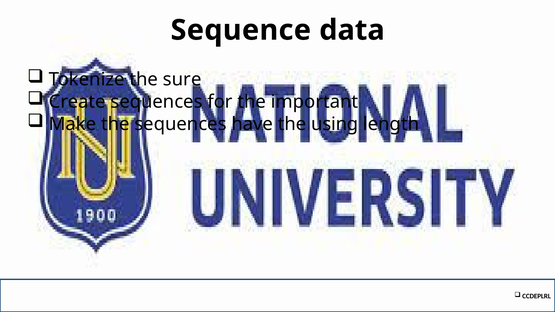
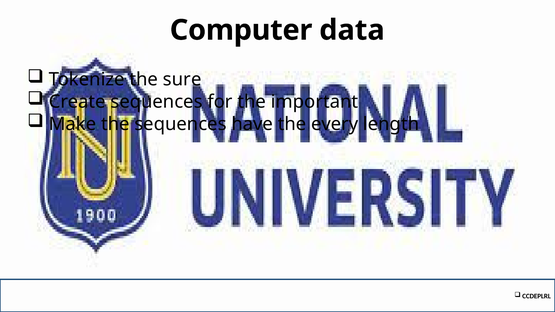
Sequence: Sequence -> Computer (241, 30)
using: using -> every (335, 124)
